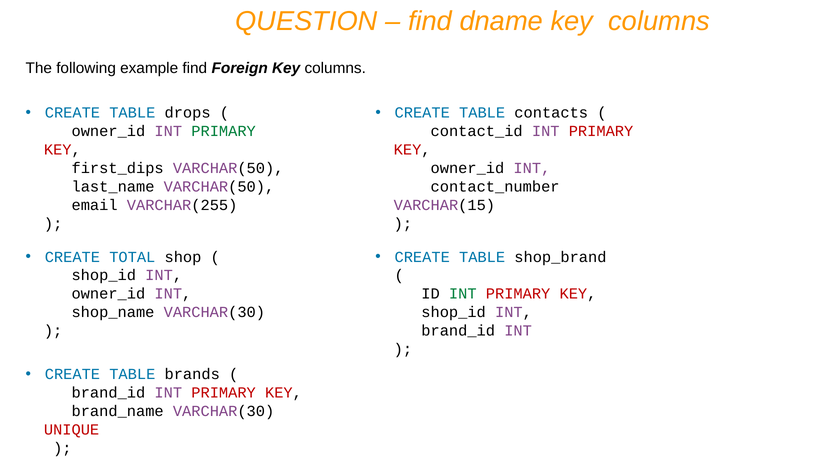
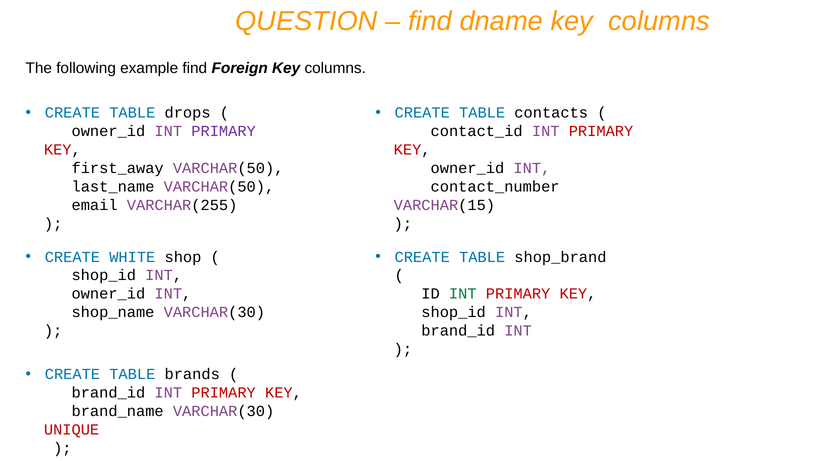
PRIMARY colour: green -> purple (224, 131)
first_dips: first_dips -> first_away (118, 168)
TOTAL: TOTAL -> WHITE (132, 257)
